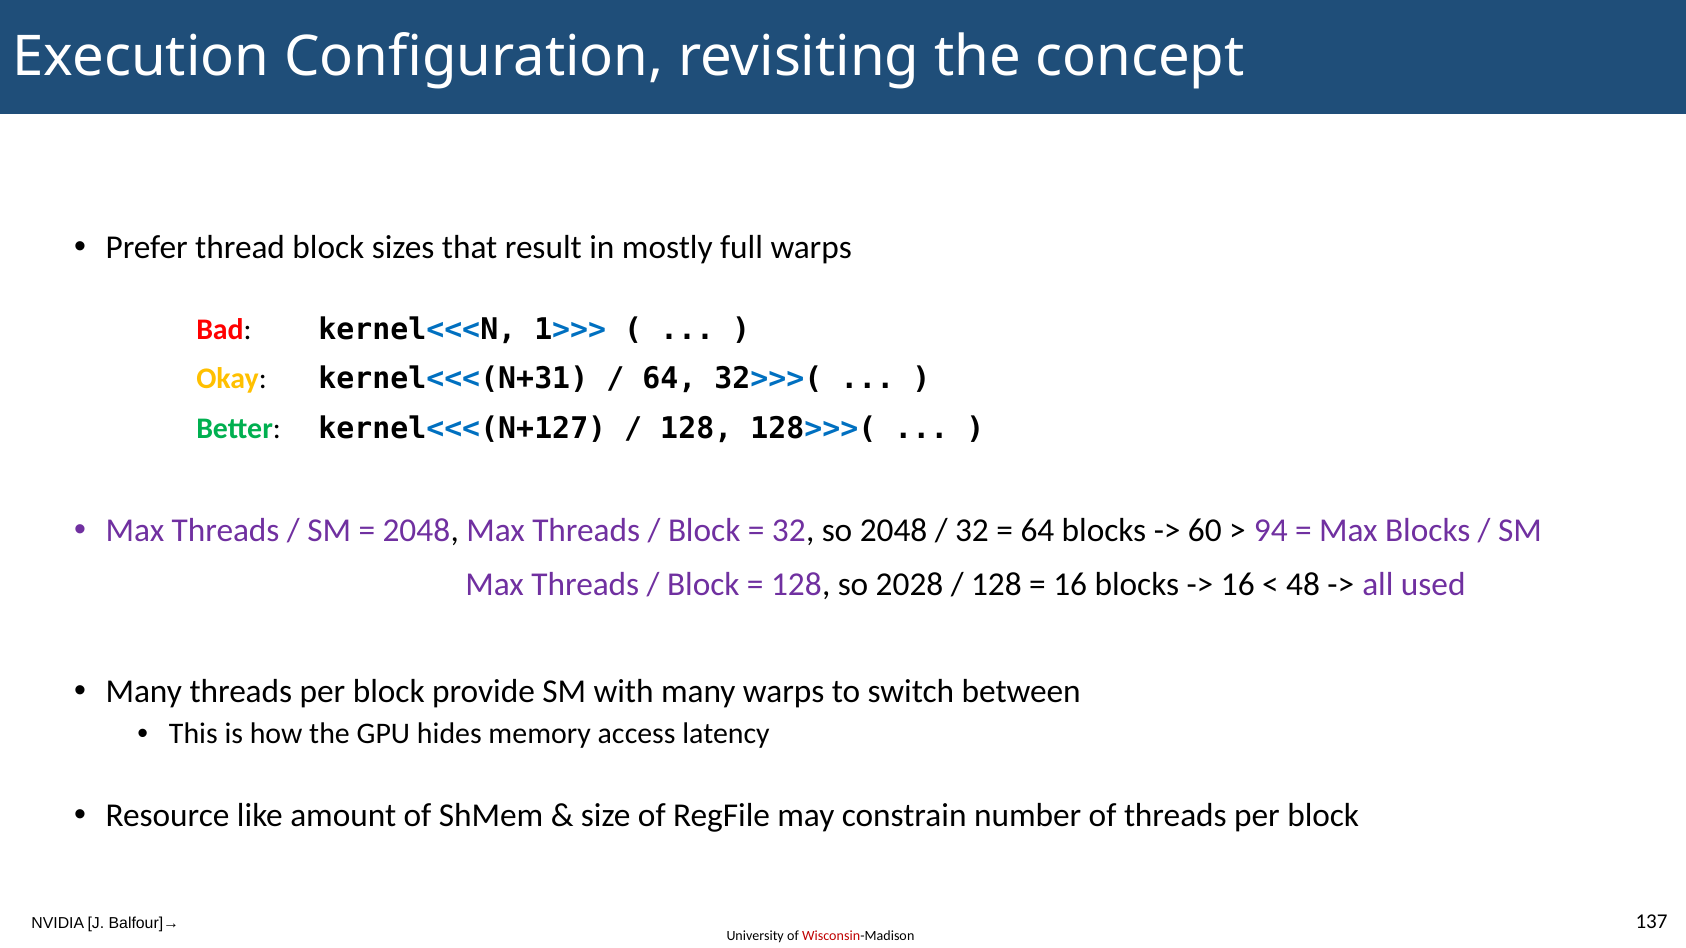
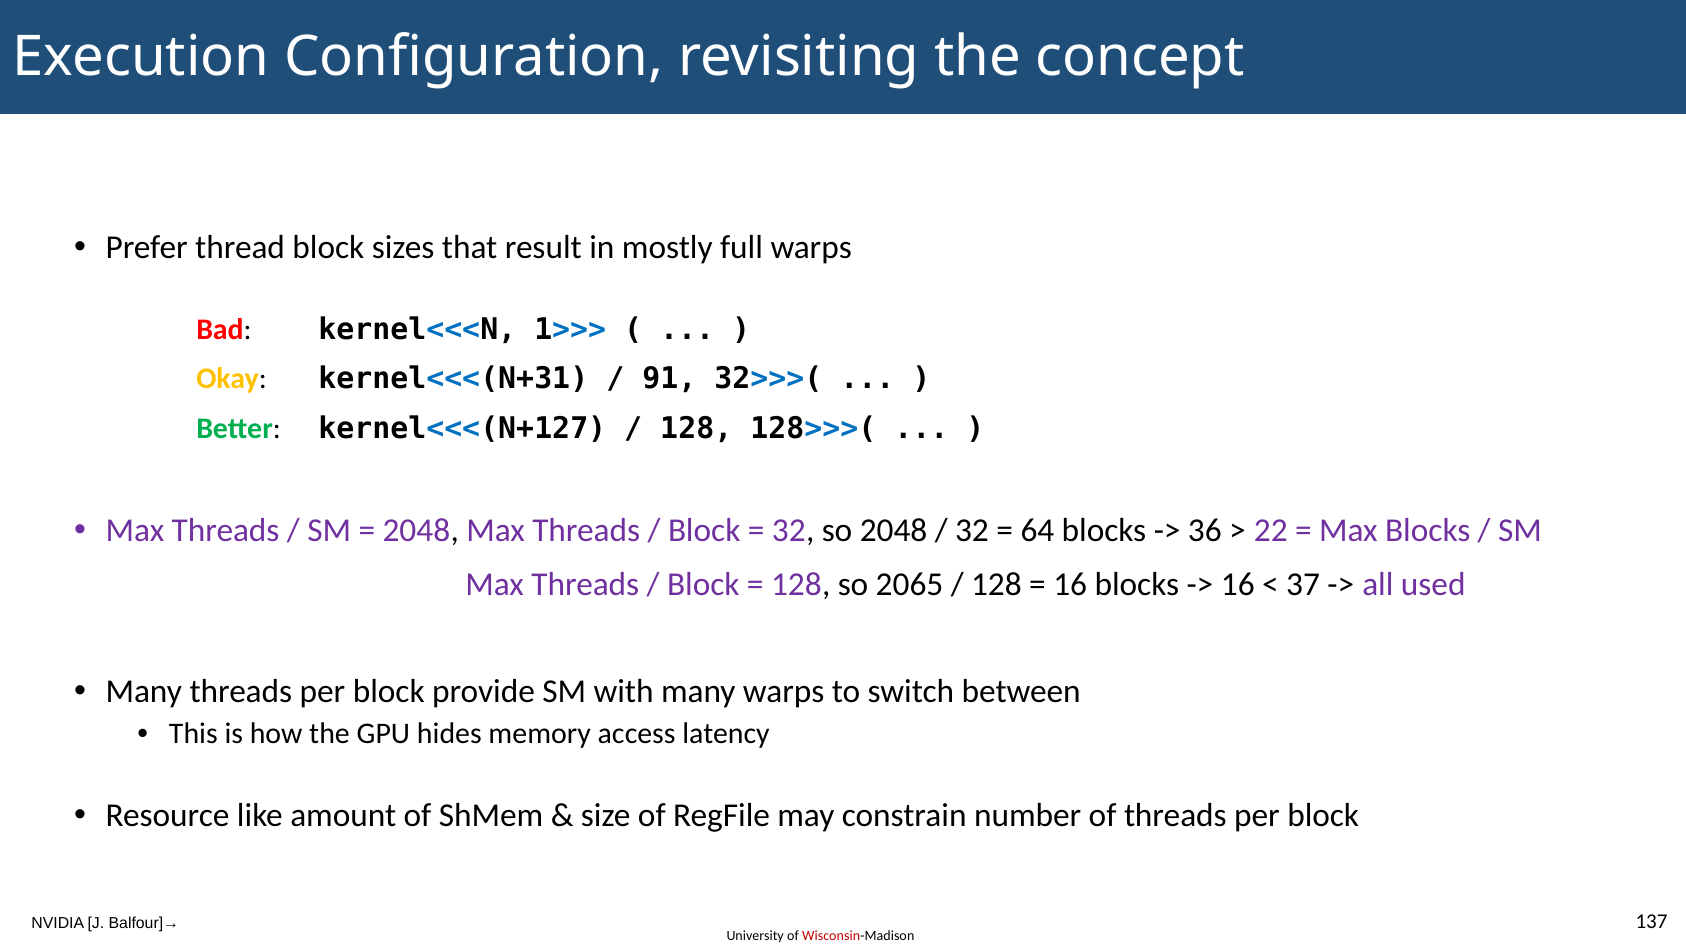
64: 64 -> 91 (669, 379)
60: 60 -> 36 (1205, 531)
94: 94 -> 22 (1271, 531)
2028: 2028 -> 2065 (910, 584)
48: 48 -> 37 (1303, 584)
